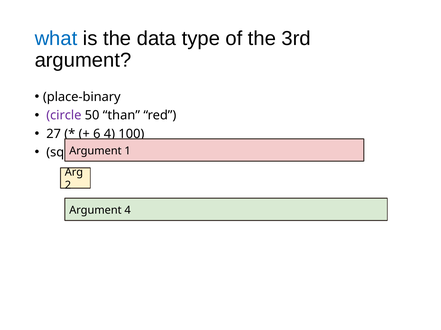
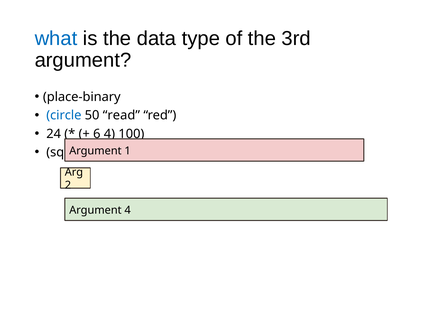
circle colour: purple -> blue (64, 116)
than: than -> read (121, 116)
27: 27 -> 24 (54, 134)
